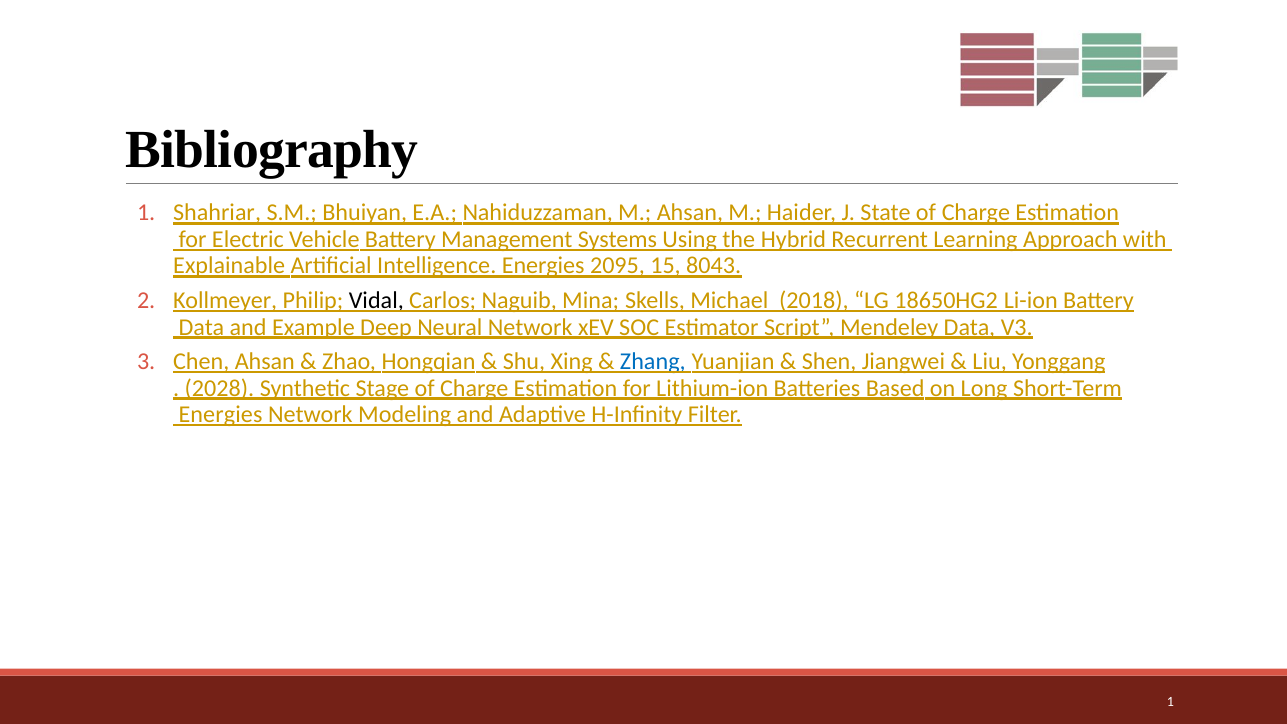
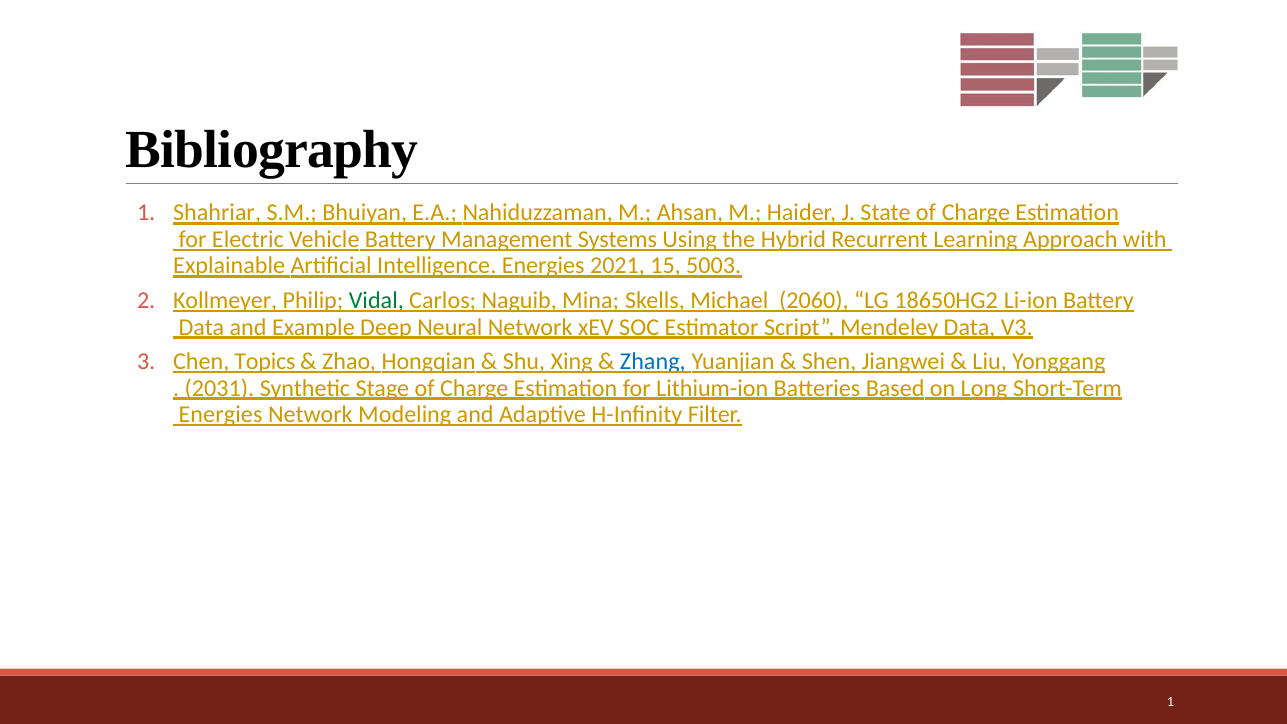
2095: 2095 -> 2021 (617, 266)
8043: 8043 -> 5003 (714, 266)
Vidal colour: black -> green (376, 301)
2018: 2018 -> 2060 (814, 301)
Chen Ahsan: Ahsan -> Topics (265, 362)
2028: 2028 -> 2031 (219, 388)
